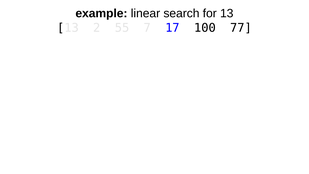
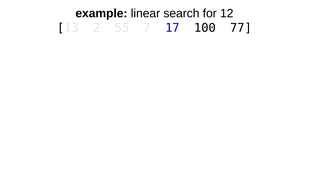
for 13: 13 -> 12 (227, 14)
